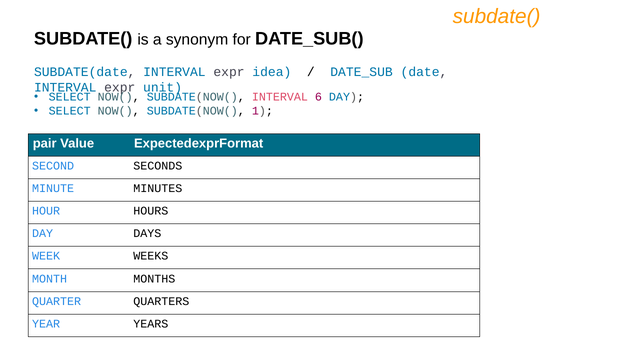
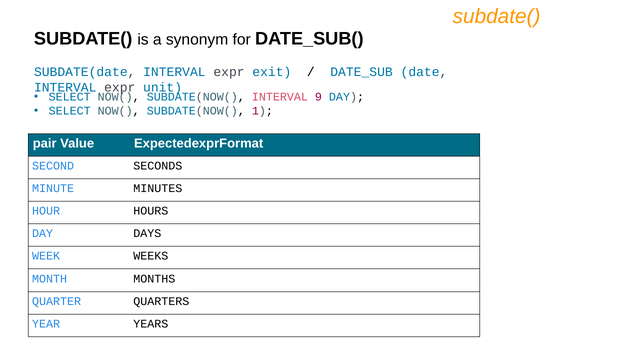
idea: idea -> exit (272, 72)
6: 6 -> 9 (318, 97)
